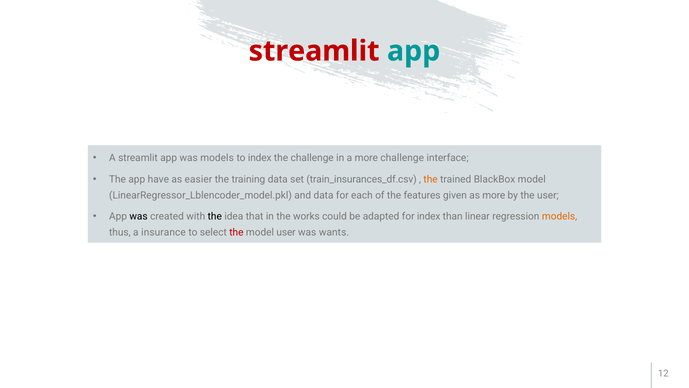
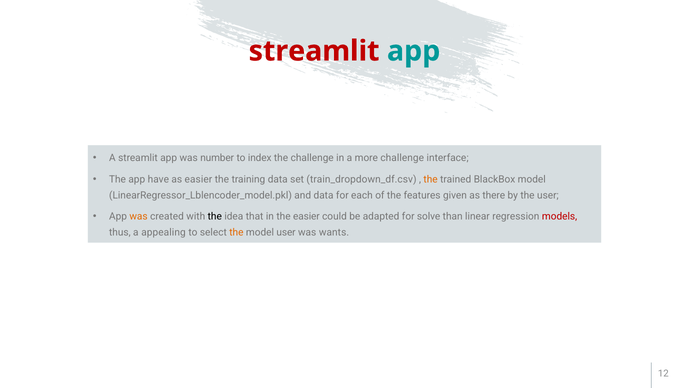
was models: models -> number (217, 158)
train_insurances_df.csv: train_insurances_df.csv -> train_dropdown_df.csv (362, 179)
as more: more -> there (494, 195)
was colour: black -> orange (139, 216)
the works: works -> easier (306, 216)
for index: index -> solve (429, 216)
models colour: orange -> red (560, 216)
insurance: insurance -> appealing (163, 232)
the colour: red -> orange (236, 232)
